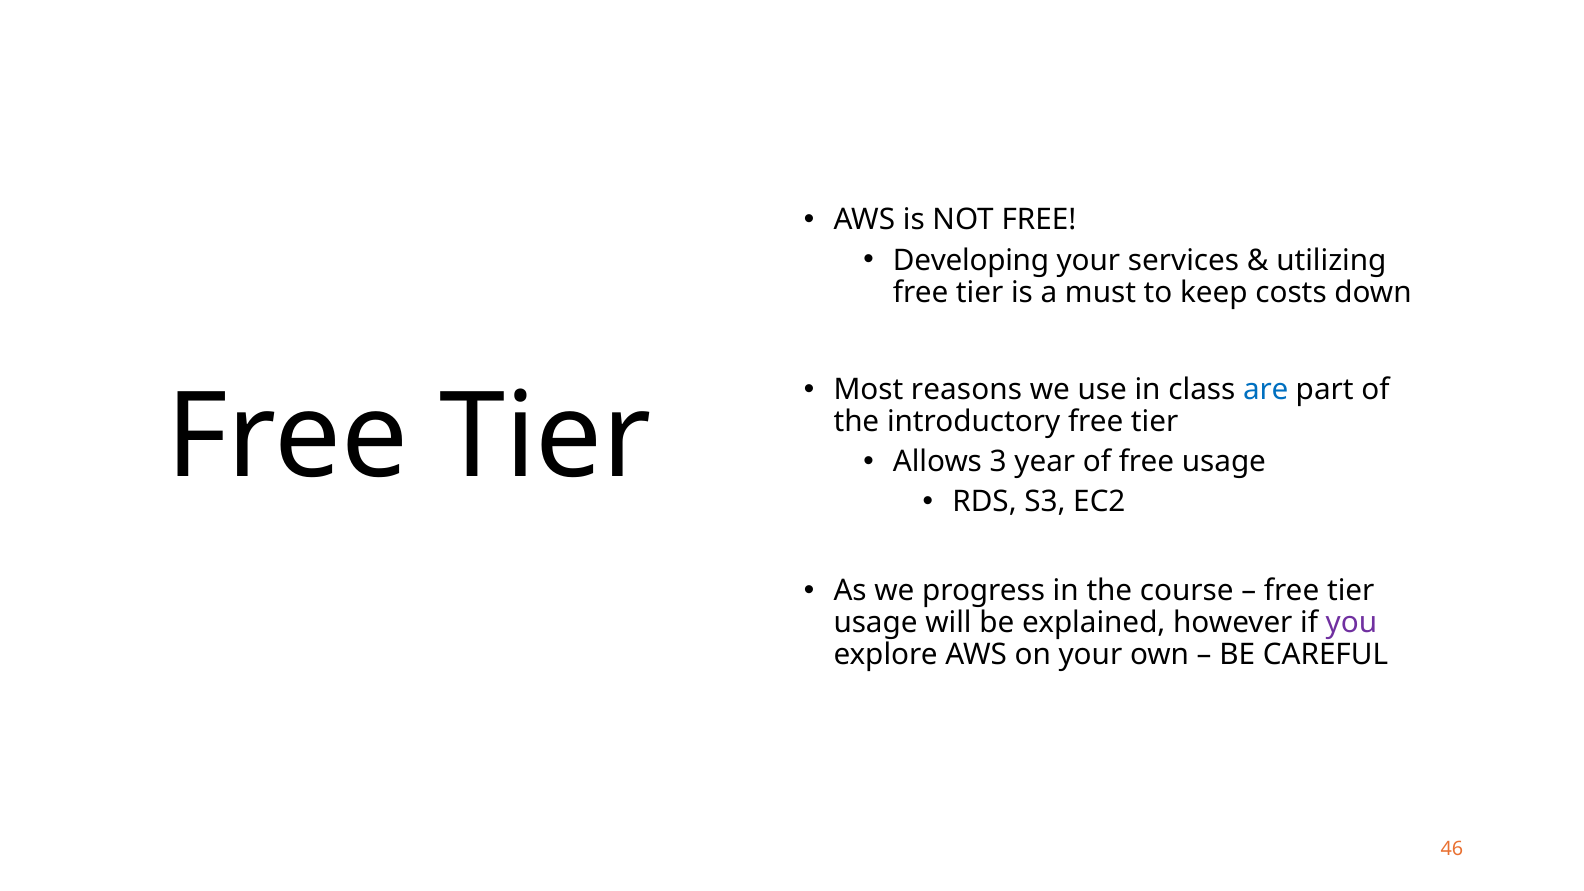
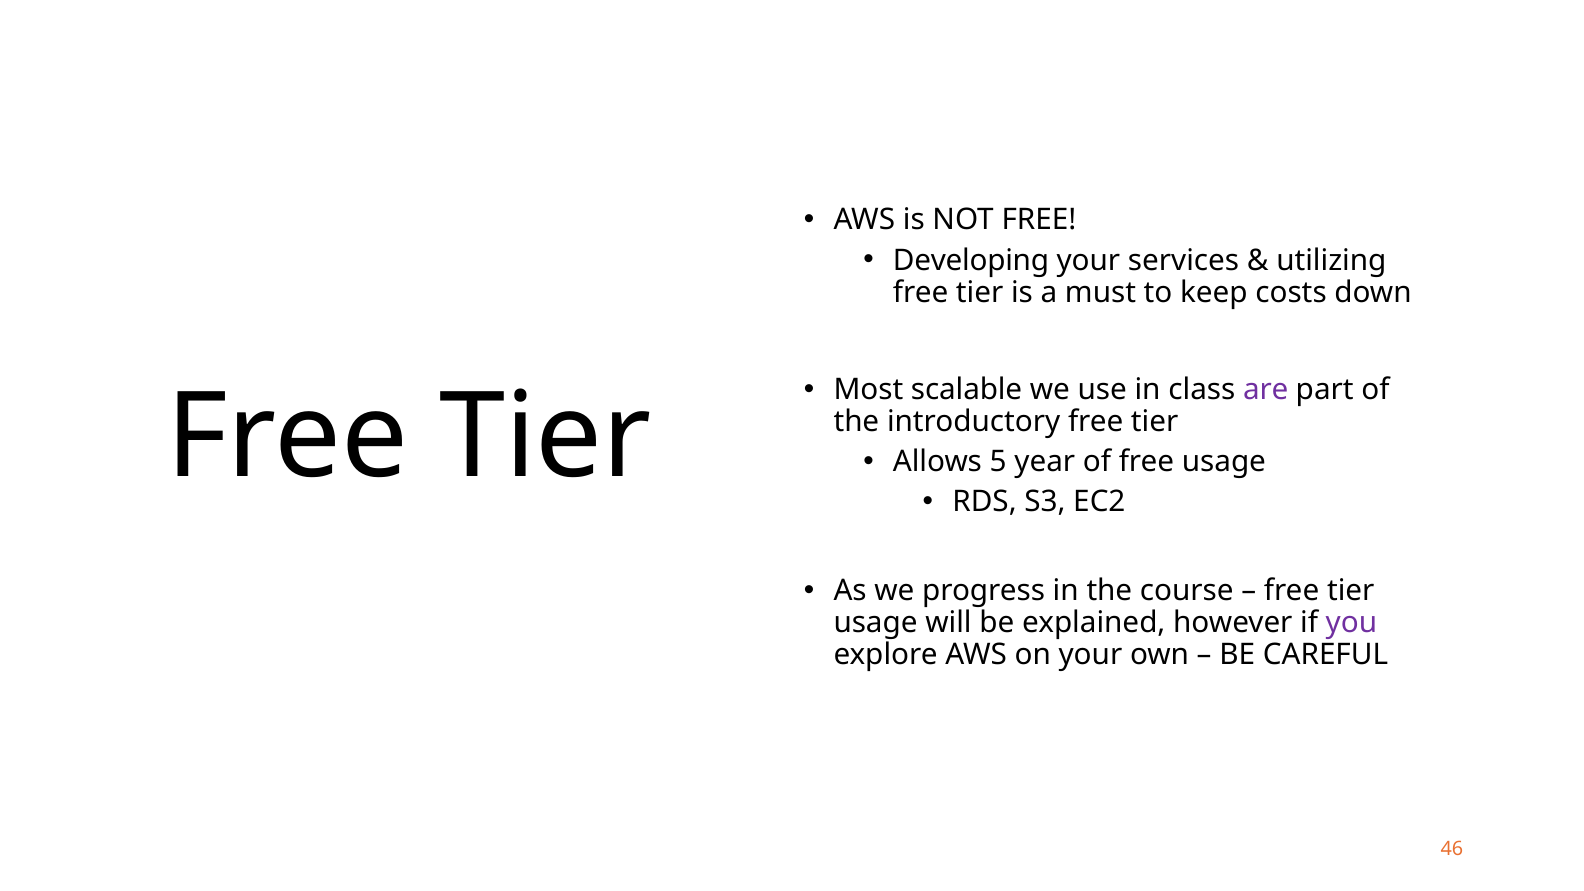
reasons: reasons -> scalable (967, 389)
are colour: blue -> purple (1266, 389)
3: 3 -> 5 (998, 462)
